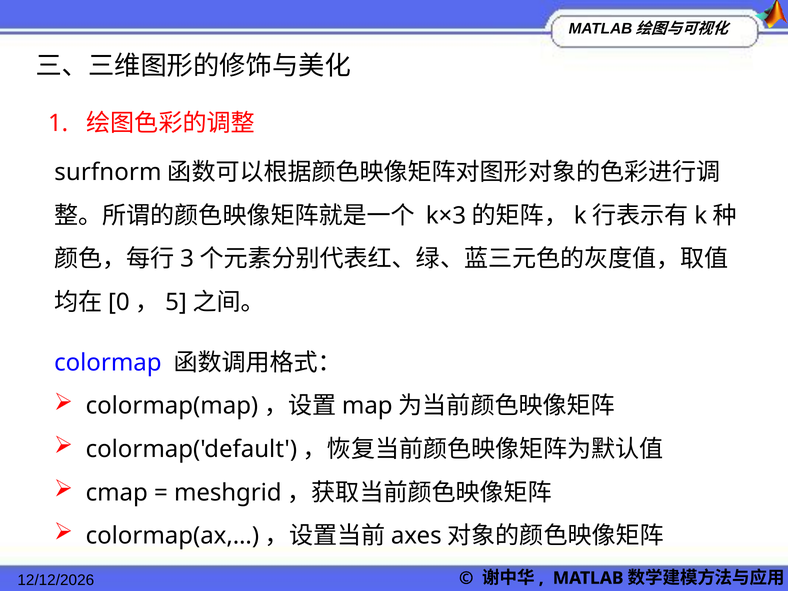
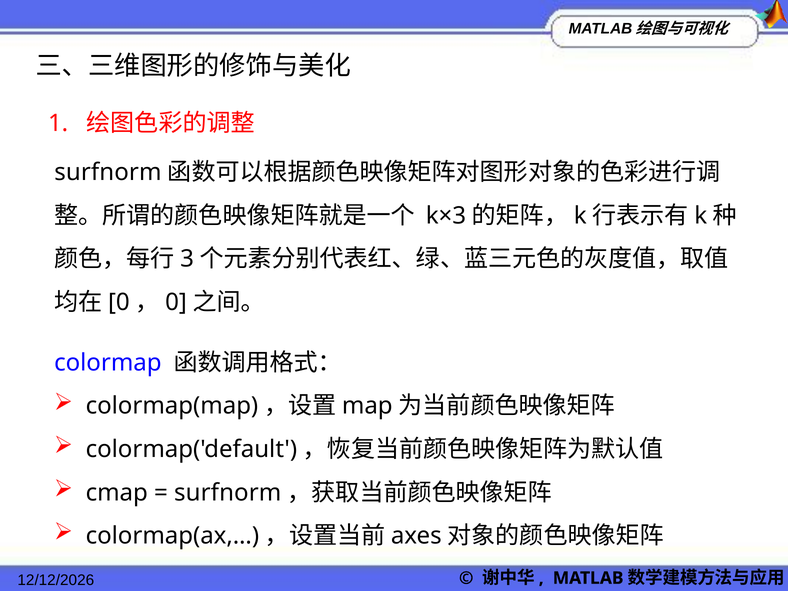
5: 5 -> 0 (176, 302)
meshgrid: meshgrid -> surfnorm (228, 493)
